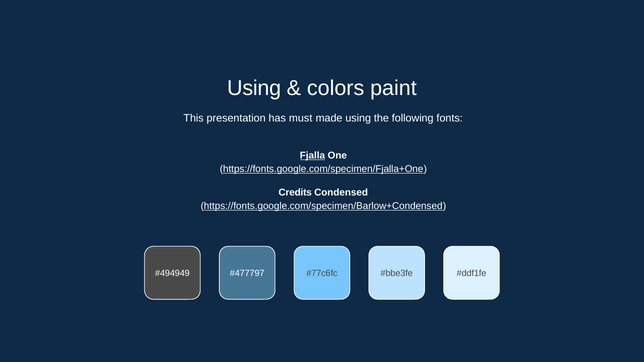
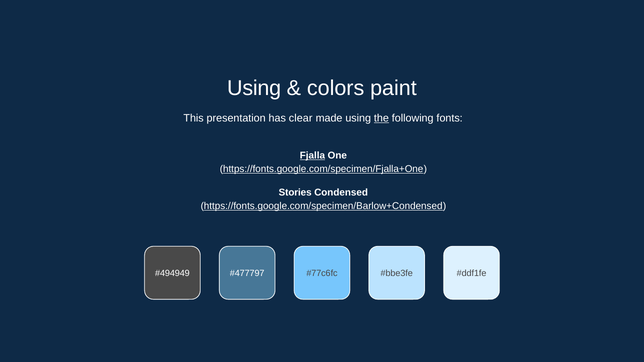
must: must -> clear (301, 118)
the underline: none -> present (381, 118)
Credits: Credits -> Stories (295, 193)
